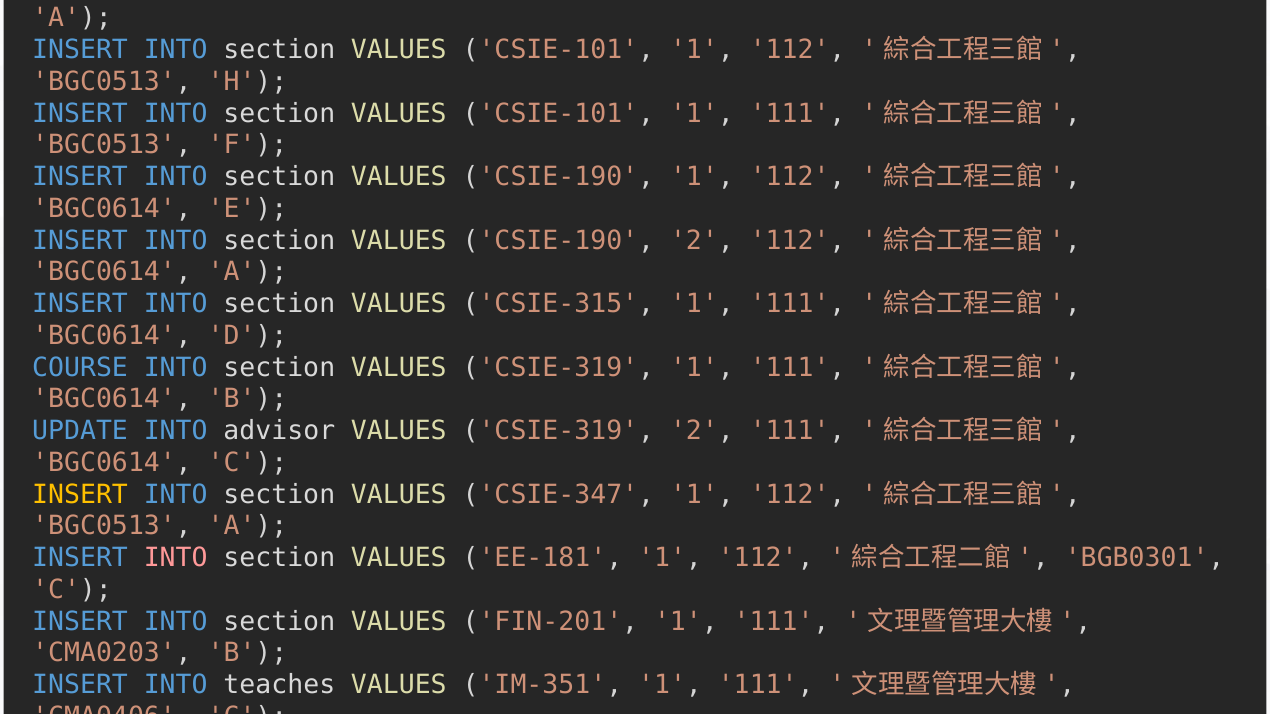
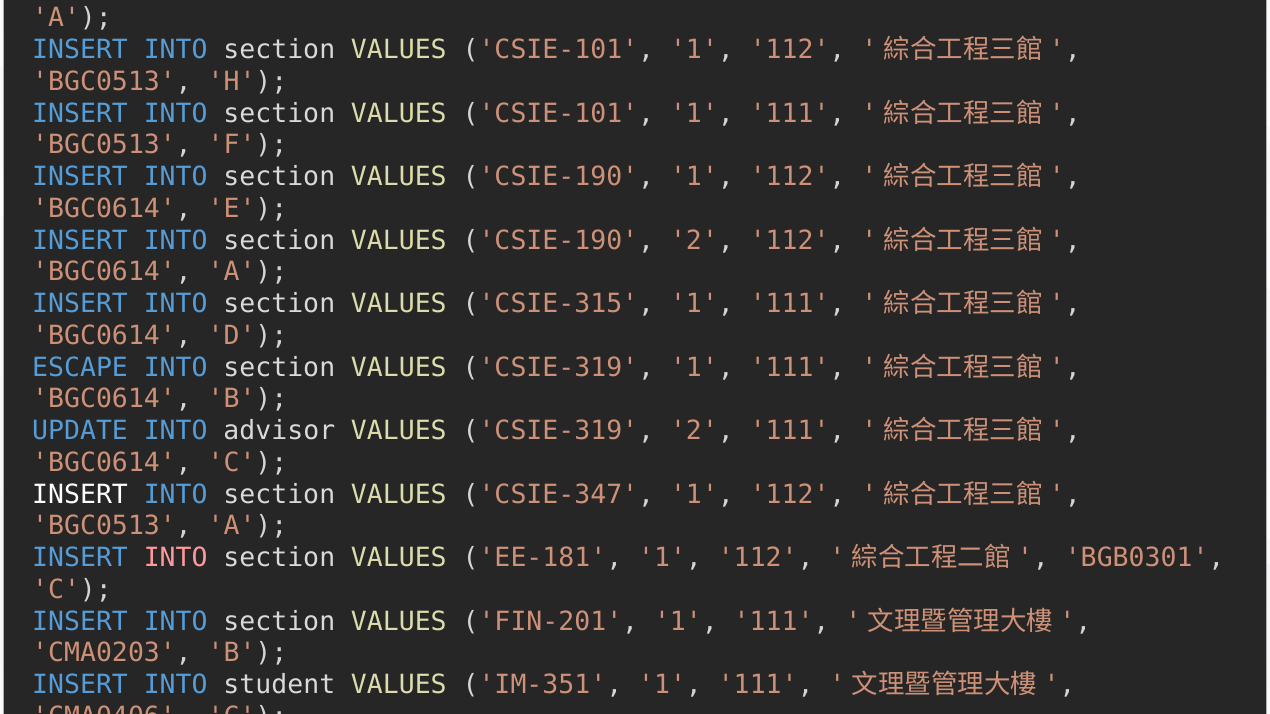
COURSE: COURSE -> ESCAPE (80, 367)
INSERT colour: yellow -> white (80, 495)
teaches: teaches -> student (279, 685)
